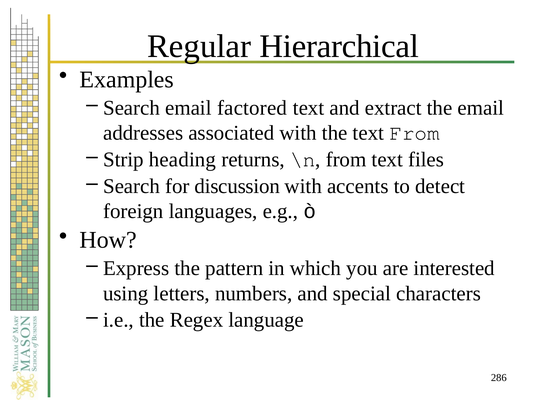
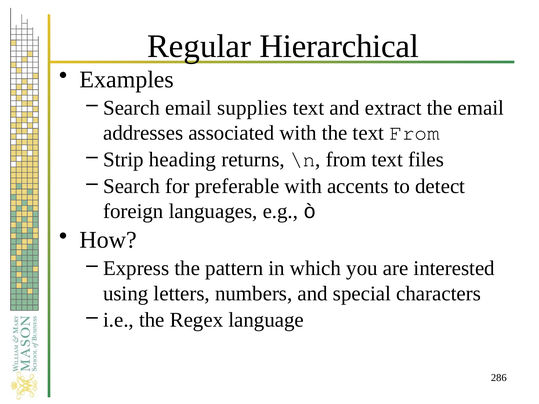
factored: factored -> supplies (252, 108)
discussion: discussion -> preferable (237, 186)
